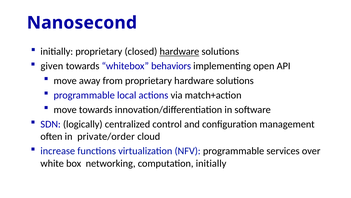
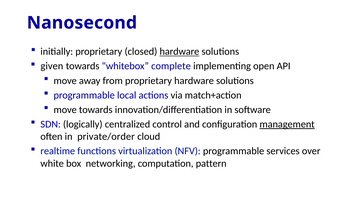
behaviors: behaviors -> complete (171, 66)
management underline: none -> present (287, 124)
increase: increase -> realtime (58, 151)
computation initially: initially -> pattern (211, 163)
